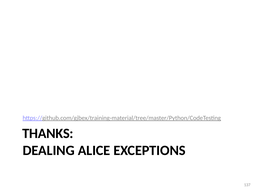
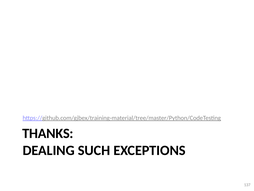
ALICE: ALICE -> SUCH (94, 150)
